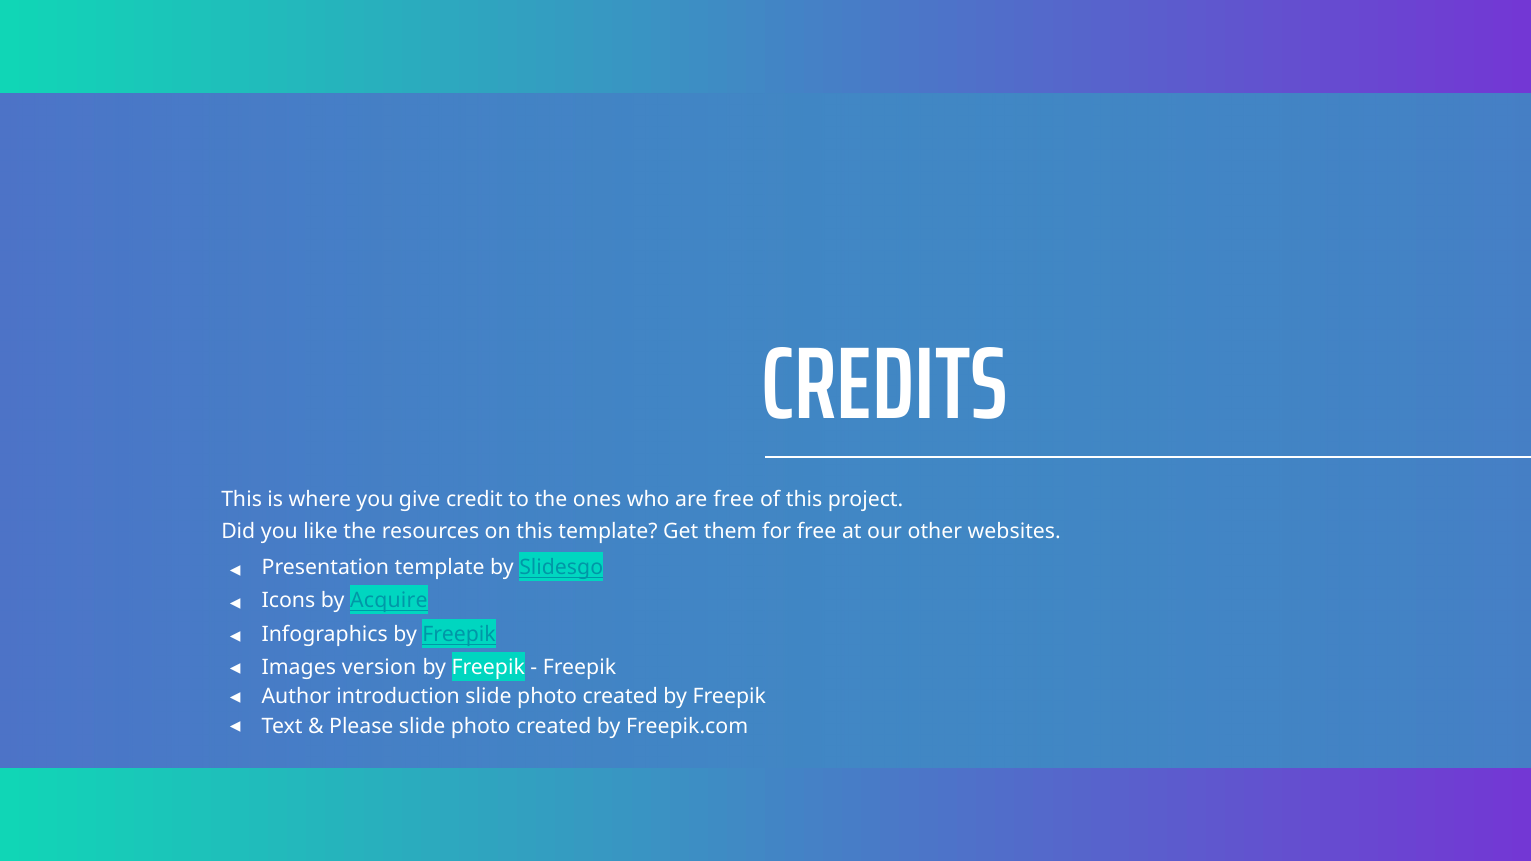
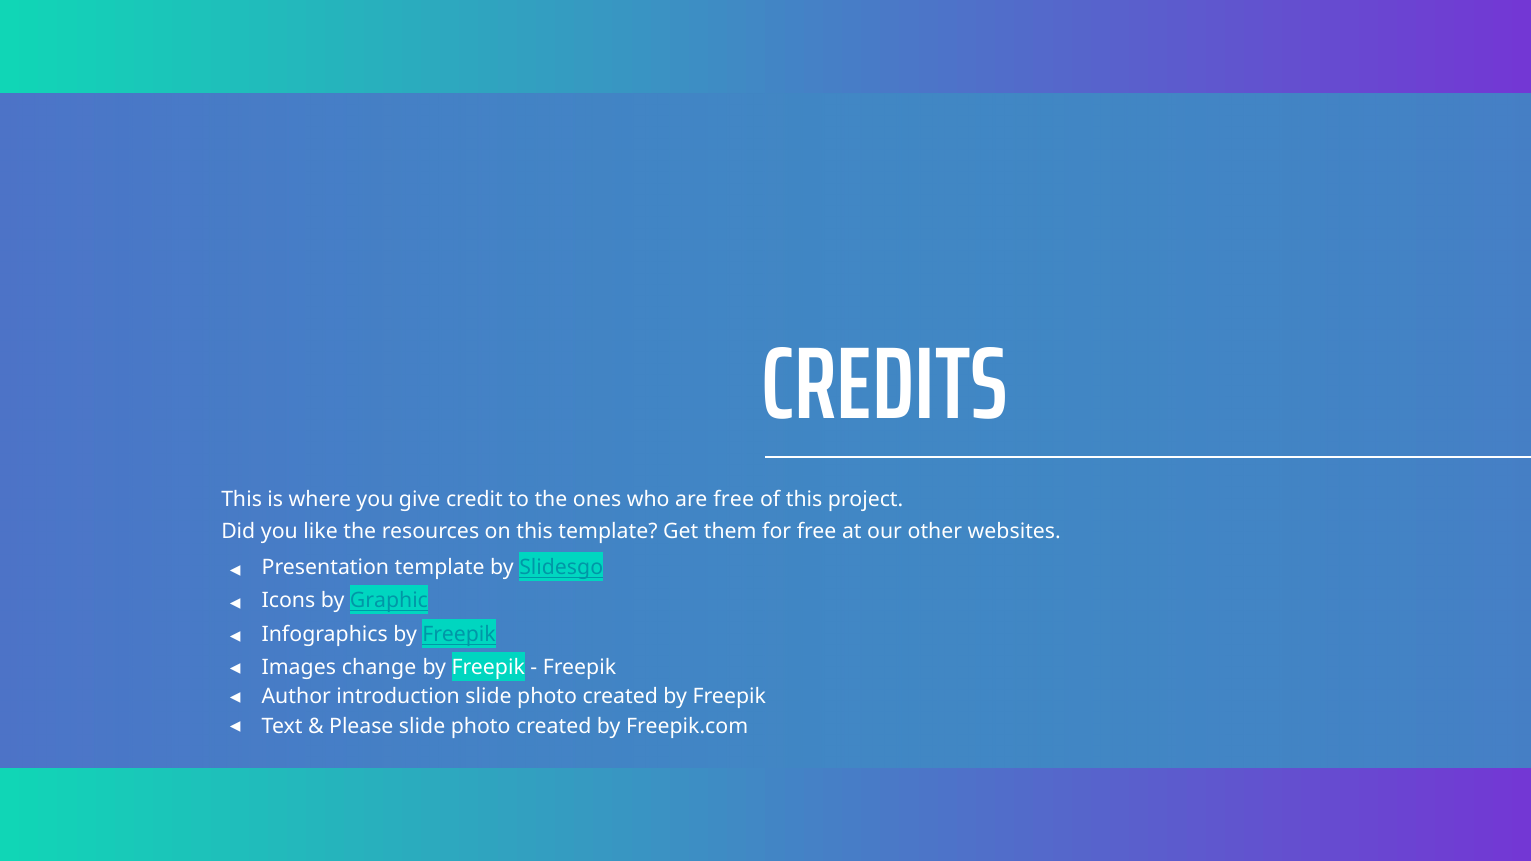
Acquire: Acquire -> Graphic (389, 601)
version: version -> change (379, 667)
